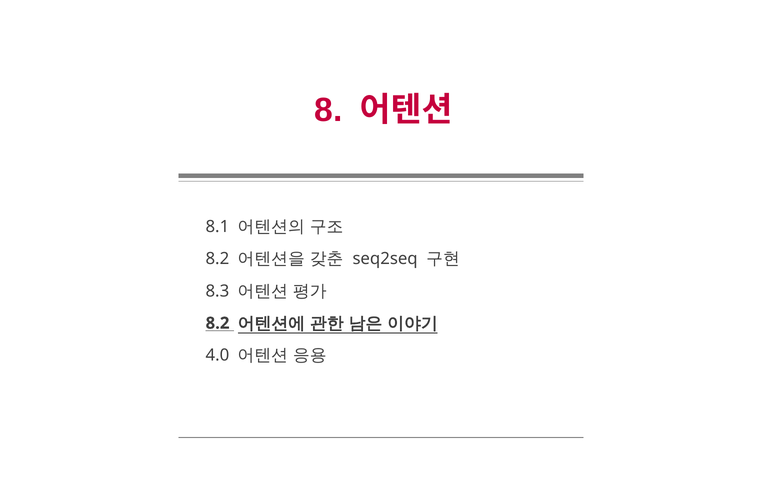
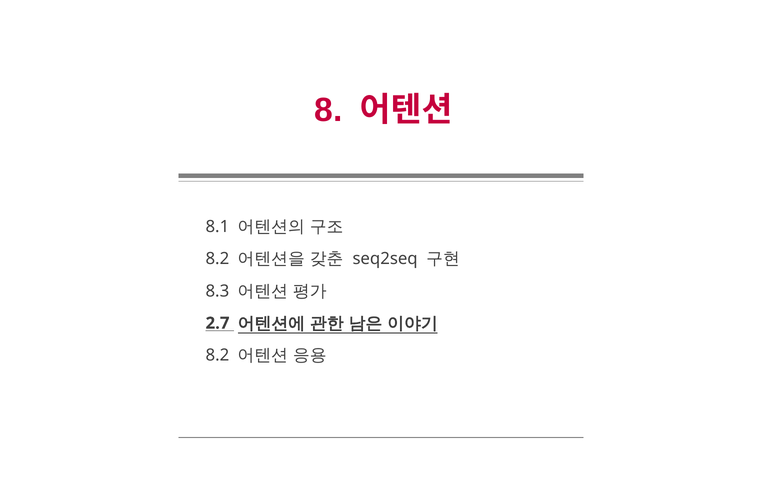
8.2: 8.2 -> 2.7 (218, 323)
4.0: 4.0 -> 8.2 (217, 356)
